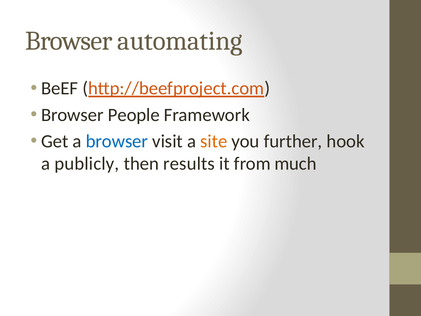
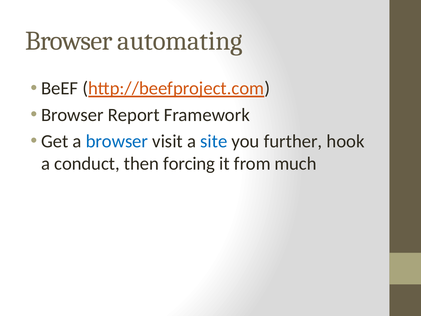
People: People -> Report (134, 115)
site colour: orange -> blue (214, 141)
publicly: publicly -> conduct (87, 164)
results: results -> forcing (189, 164)
